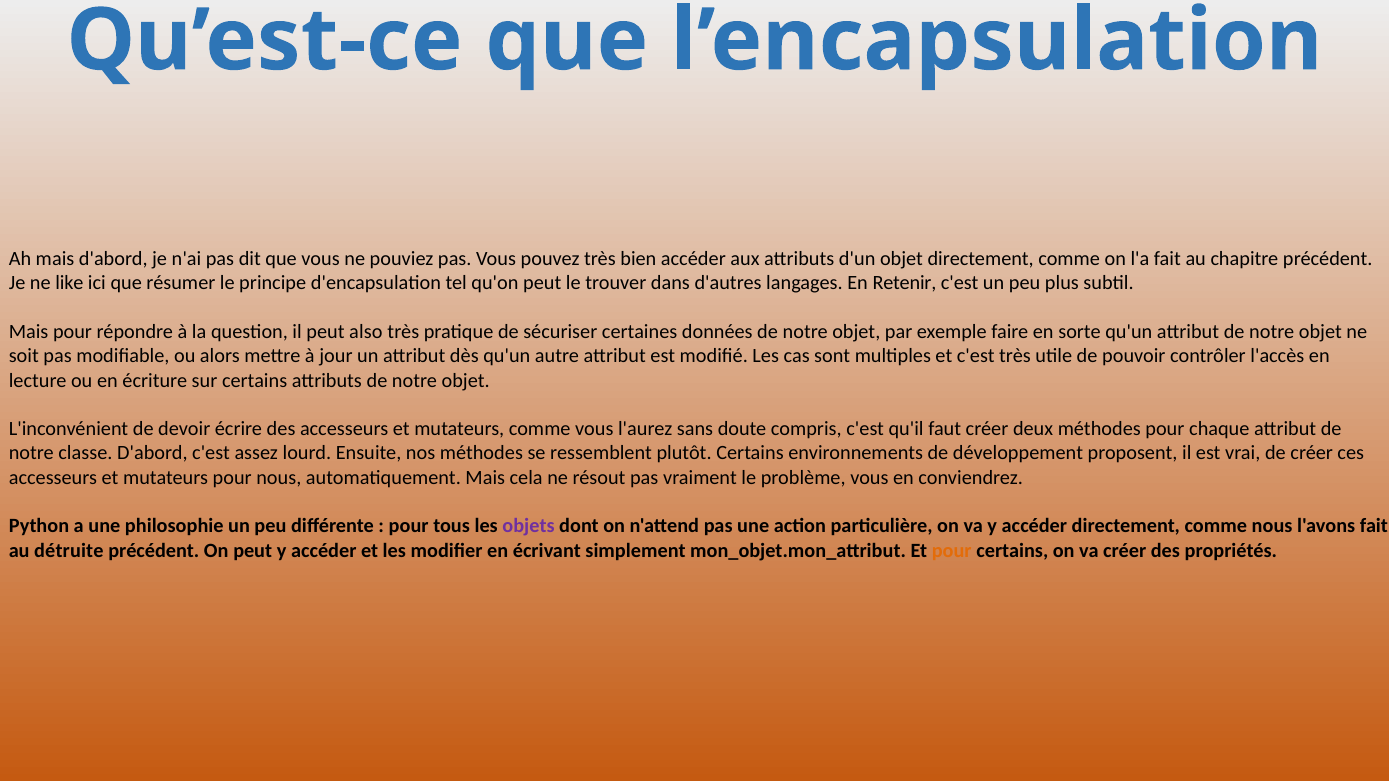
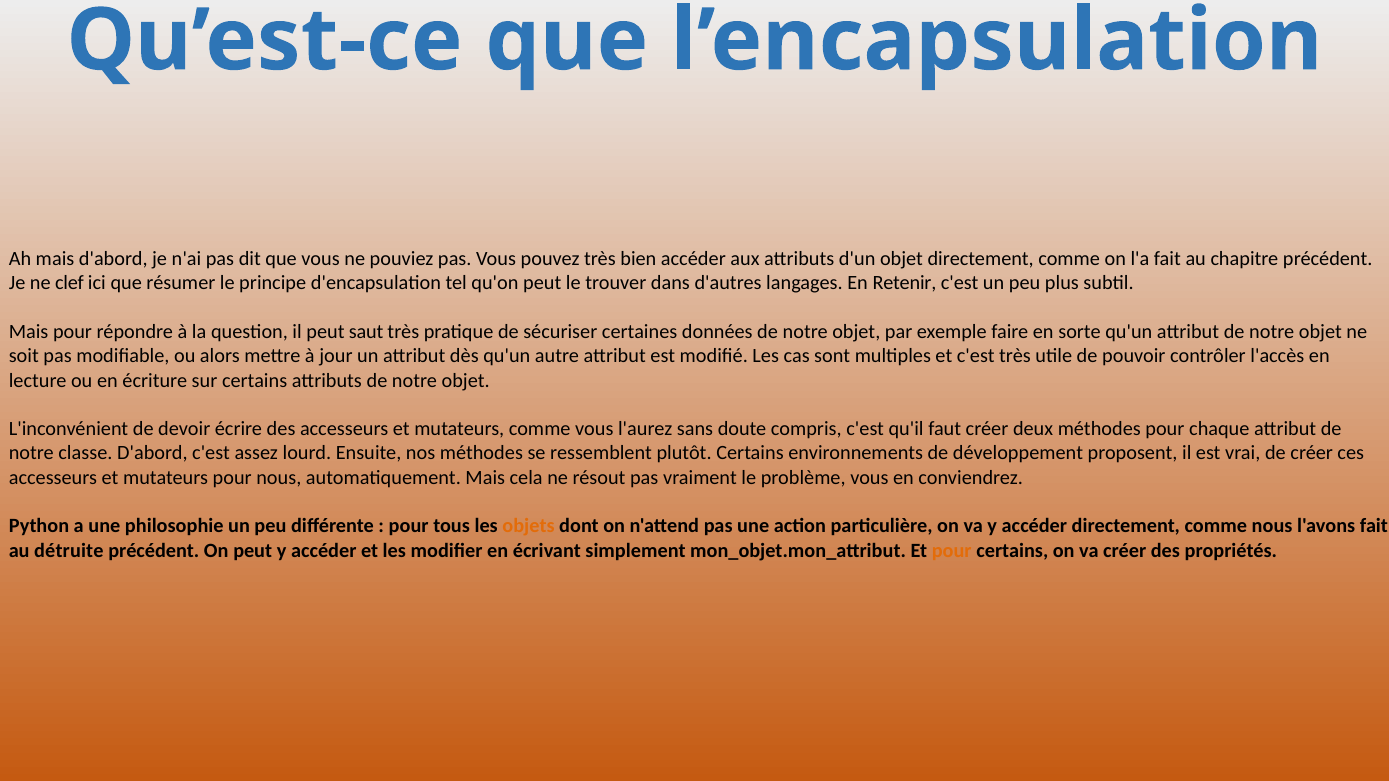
like: like -> clef (70, 283)
also: also -> saut (366, 332)
objets colour: purple -> orange (529, 526)
